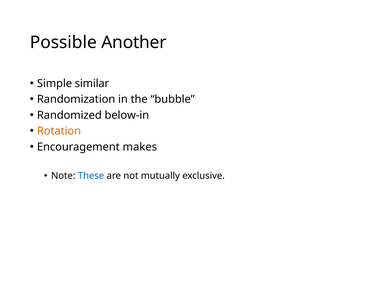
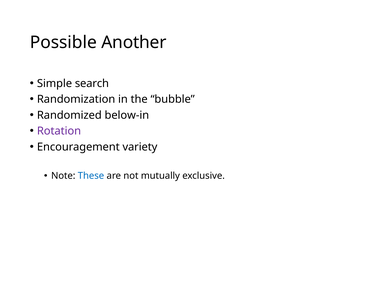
similar: similar -> search (92, 83)
Rotation colour: orange -> purple (59, 131)
makes: makes -> variety (140, 147)
